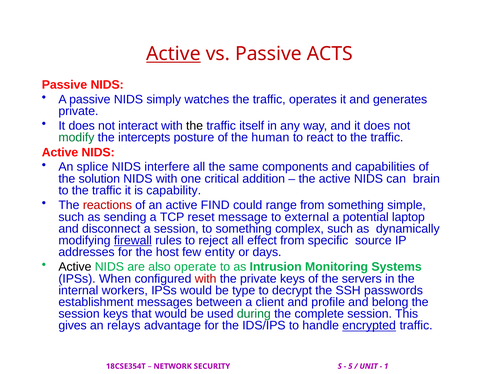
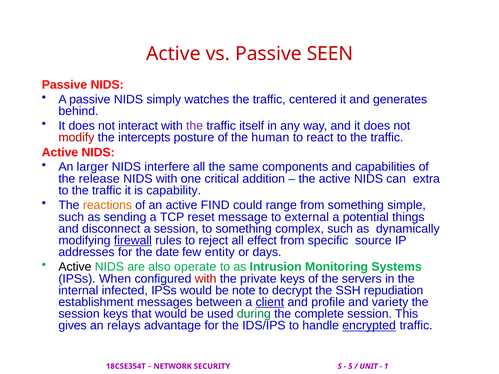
Active underline: present -> none (173, 54)
ACTS: ACTS -> SEEN (330, 54)
operates: operates -> centered (313, 99)
private: private -> behind (78, 111)
the colour: black -> purple (195, 126)
modify colour: green -> red (76, 138)
splice: splice -> larger (92, 167)
solution: solution -> release (99, 179)
brain: brain -> extra (426, 179)
reactions colour: red -> orange (107, 205)
laptop: laptop -> things (408, 217)
host: host -> date (167, 252)
workers: workers -> infected (125, 291)
type: type -> note (244, 291)
passwords: passwords -> repudiation (394, 291)
client underline: none -> present (270, 302)
belong: belong -> variety (390, 302)
